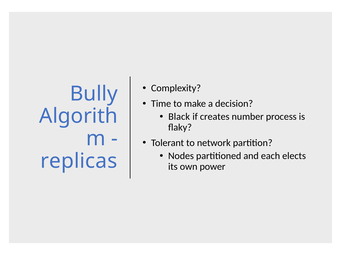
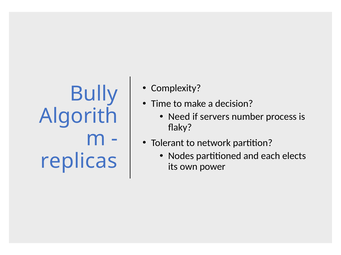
Black: Black -> Need (179, 117)
creates: creates -> servers (215, 117)
